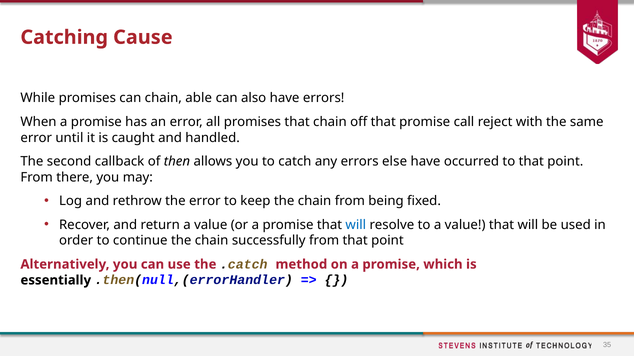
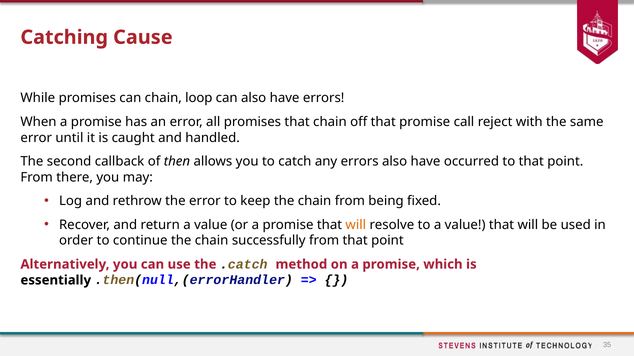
able: able -> loop (199, 98)
errors else: else -> also (395, 162)
will colour: blue -> orange (356, 225)
